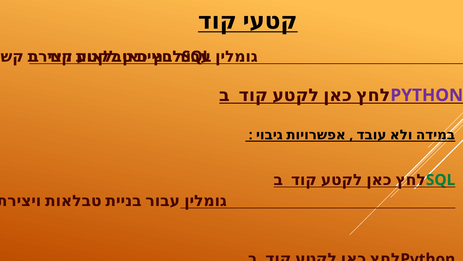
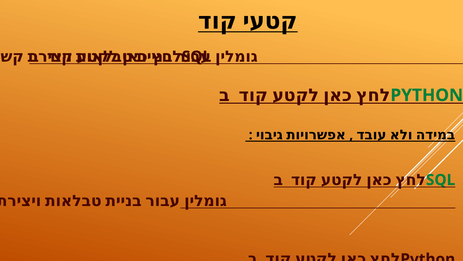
PYTHON colour: purple -> green (427, 95)
